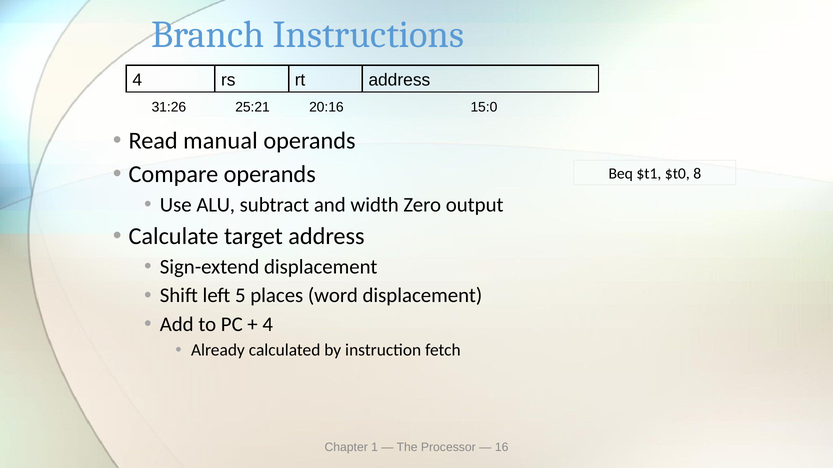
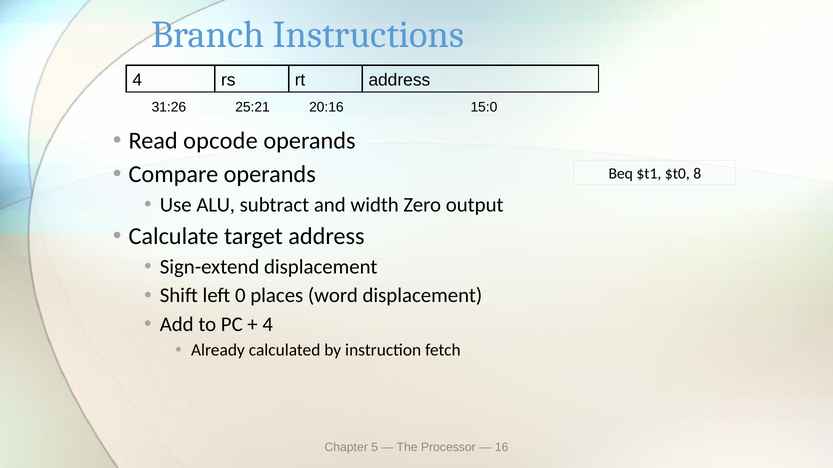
manual: manual -> opcode (220, 141)
5: 5 -> 0 (240, 296)
1: 1 -> 5 (375, 448)
